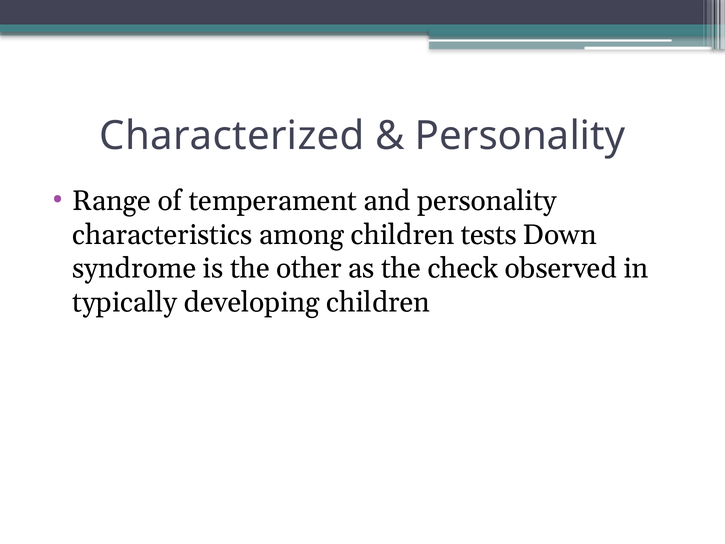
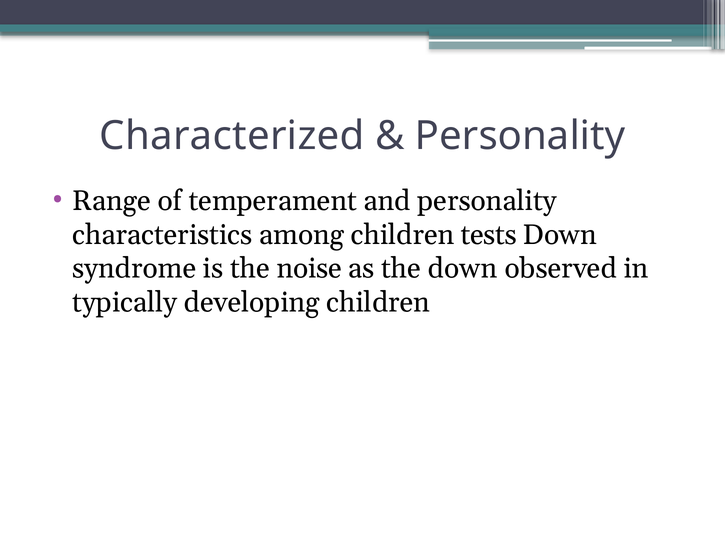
other: other -> noise (309, 269)
the check: check -> down (463, 269)
